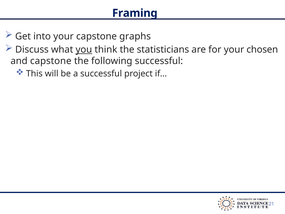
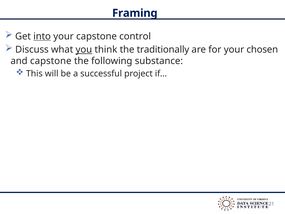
into underline: none -> present (42, 36)
graphs: graphs -> control (135, 36)
statisticians: statisticians -> traditionally (163, 50)
following successful: successful -> substance (159, 61)
